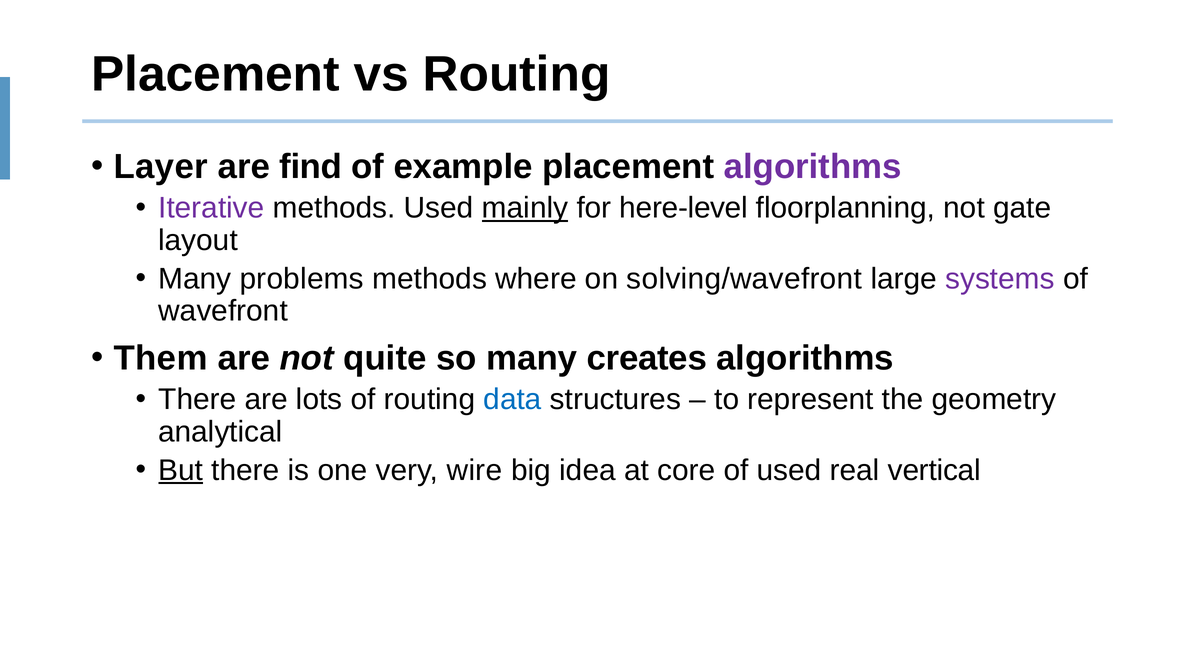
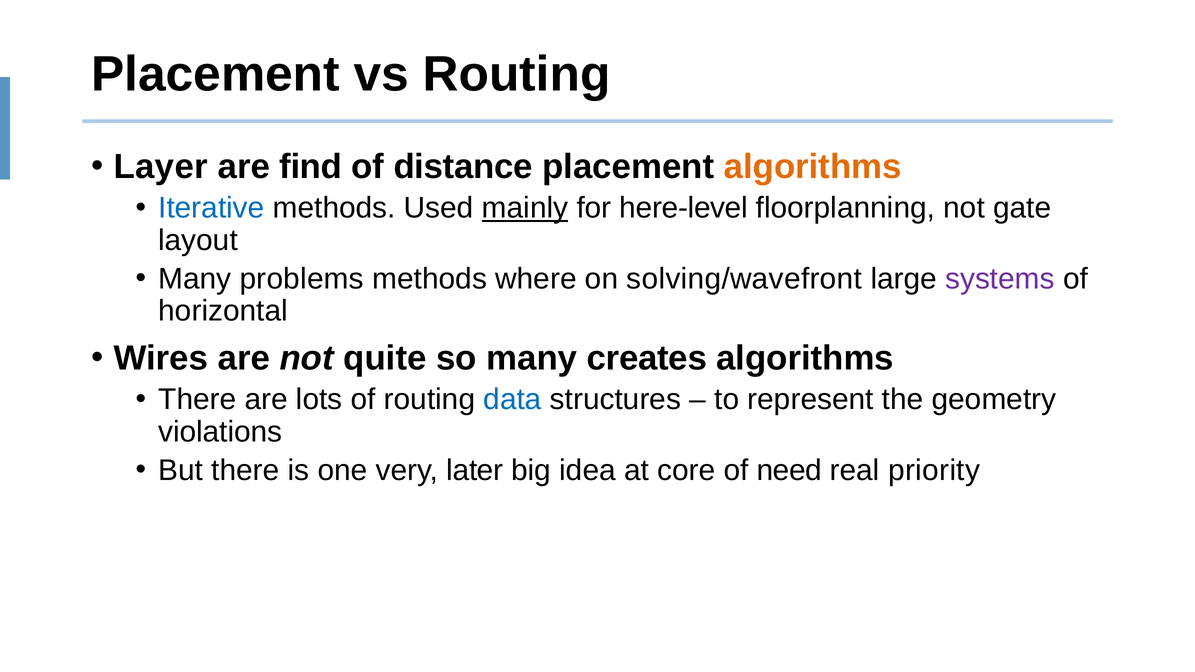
example: example -> distance (463, 167)
algorithms colour: purple -> orange (813, 167)
Iterative colour: purple -> blue (211, 208)
wavefront: wavefront -> horizontal (223, 311)
Them: Them -> Wires (161, 358)
analytical: analytical -> violations (220, 432)
But underline: present -> none (181, 470)
wire: wire -> later (475, 470)
of used: used -> need (789, 470)
vertical: vertical -> priority (934, 470)
